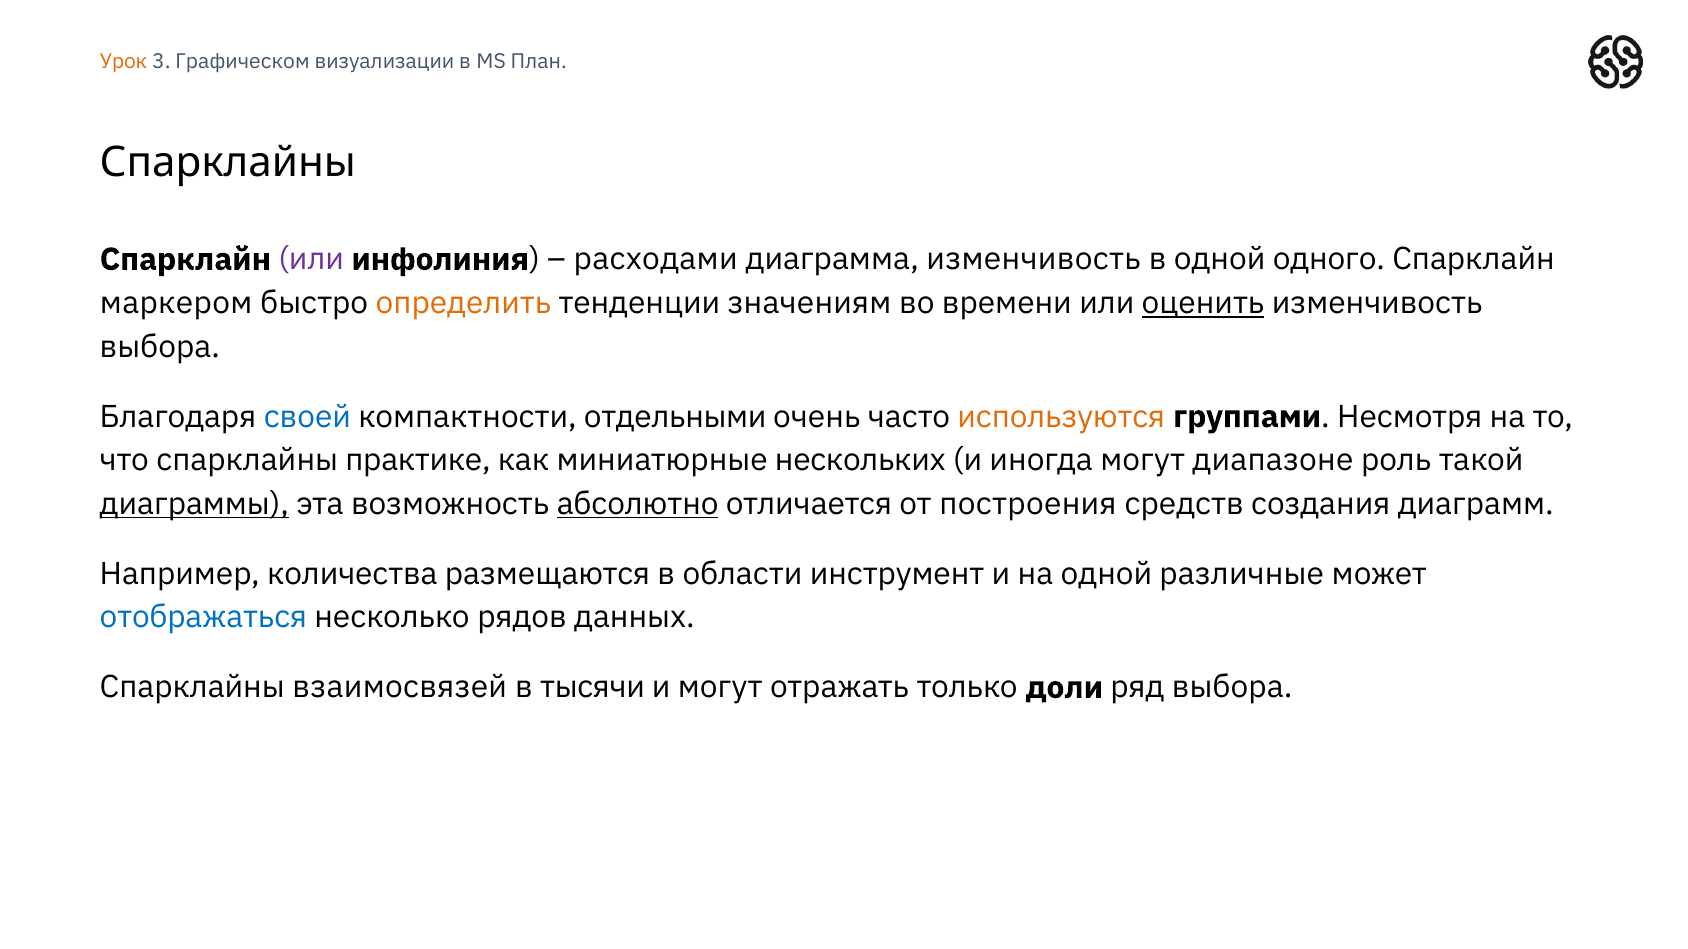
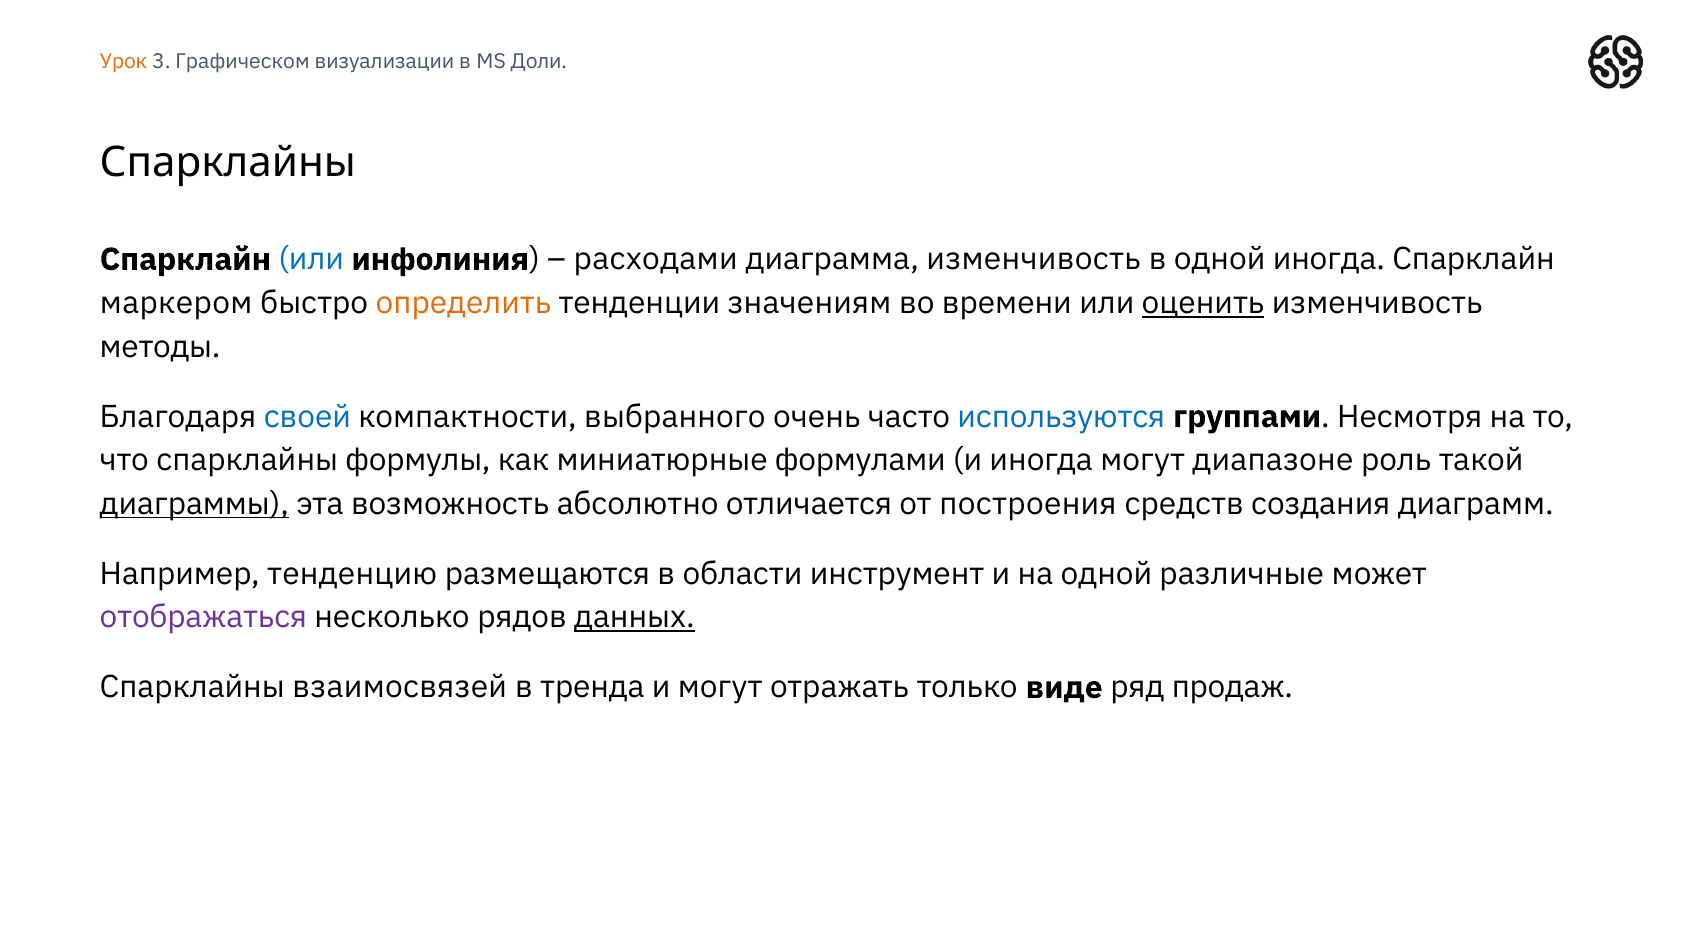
План: План -> Доли (539, 61)
или colour: purple -> blue (311, 259)
одной одного: одного -> иногда (1329, 259)
выбора: выбора -> методы (160, 347)
отдельными: отдельными -> выбранного (675, 417)
используются colour: orange -> blue (1061, 417)
практике: практике -> формулы (418, 461)
нескольких: нескольких -> формулами (860, 461)
абсолютно underline: present -> none (638, 504)
количества: количества -> тенденцию (352, 574)
отображаться colour: blue -> purple (203, 618)
данных underline: none -> present (634, 618)
тысячи: тысячи -> тренда (592, 688)
доли: доли -> виде (1064, 688)
ряд выбора: выбора -> продаж (1232, 688)
